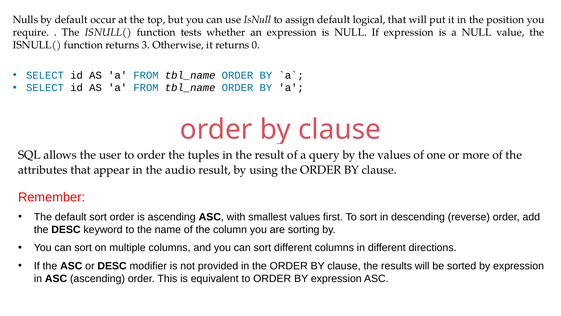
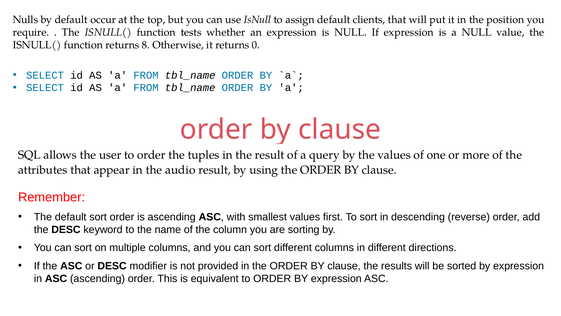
logical: logical -> clients (369, 20)
3: 3 -> 8 (146, 45)
